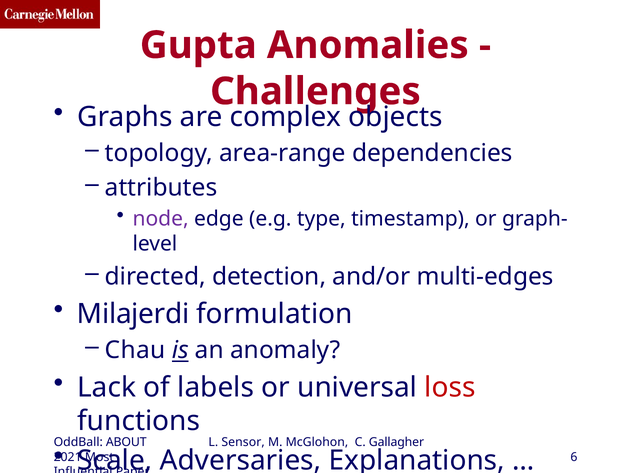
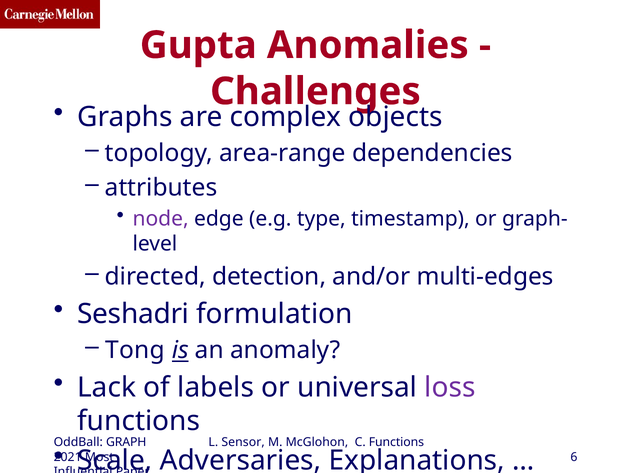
Milajerdi: Milajerdi -> Seshadri (133, 314)
Chau: Chau -> Tong (135, 350)
loss colour: red -> purple (450, 388)
ABOUT: ABOUT -> GRAPH (126, 443)
C Gallagher: Gallagher -> Functions (396, 443)
